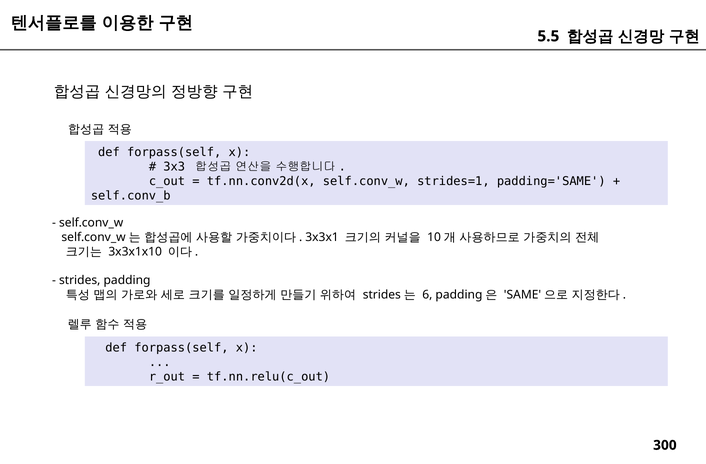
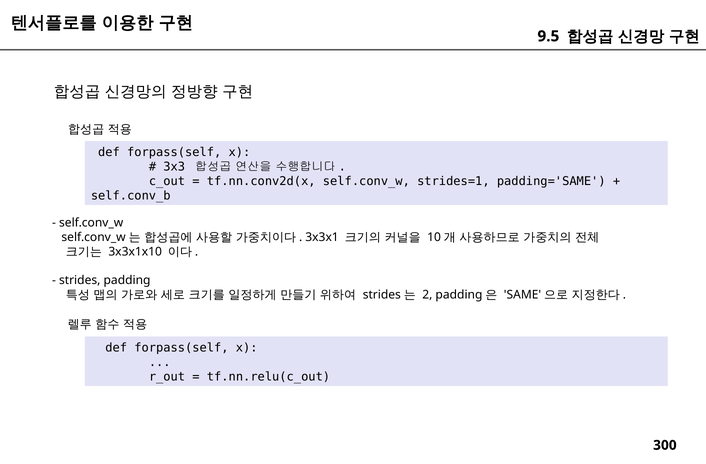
5.5: 5.5 -> 9.5 (548, 36)
6: 6 -> 2 (427, 295)
